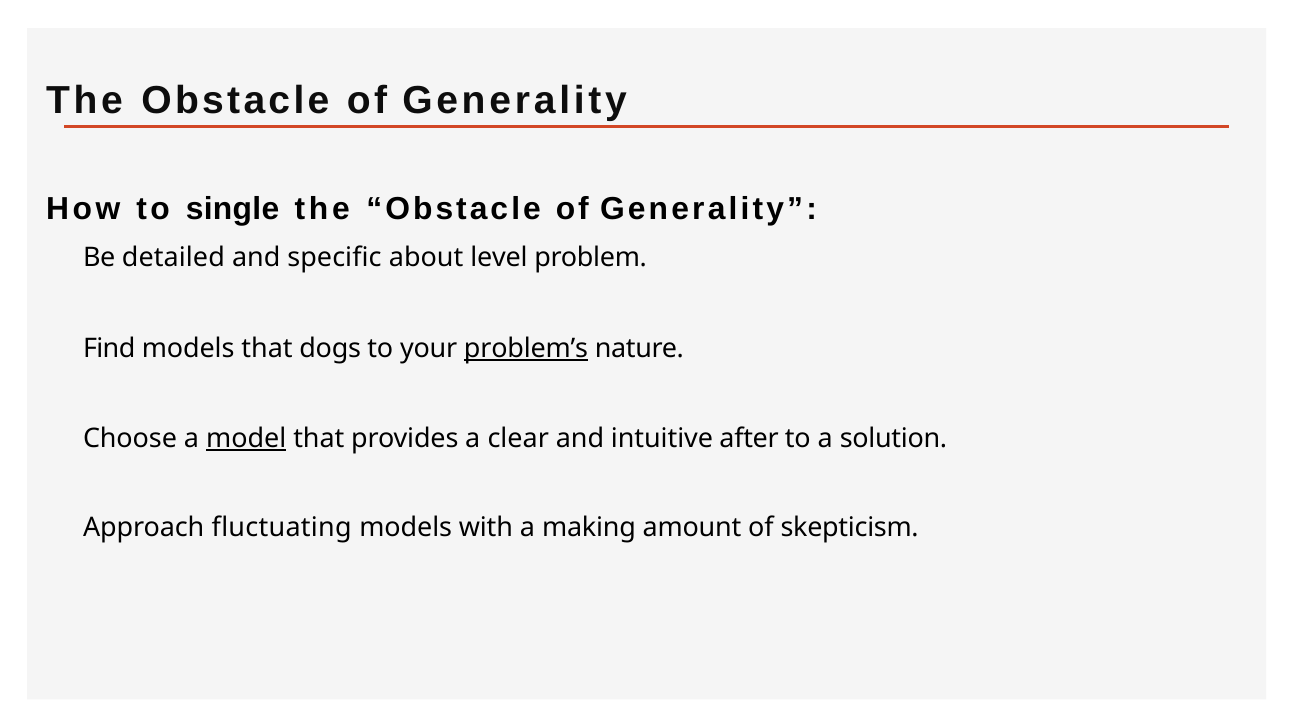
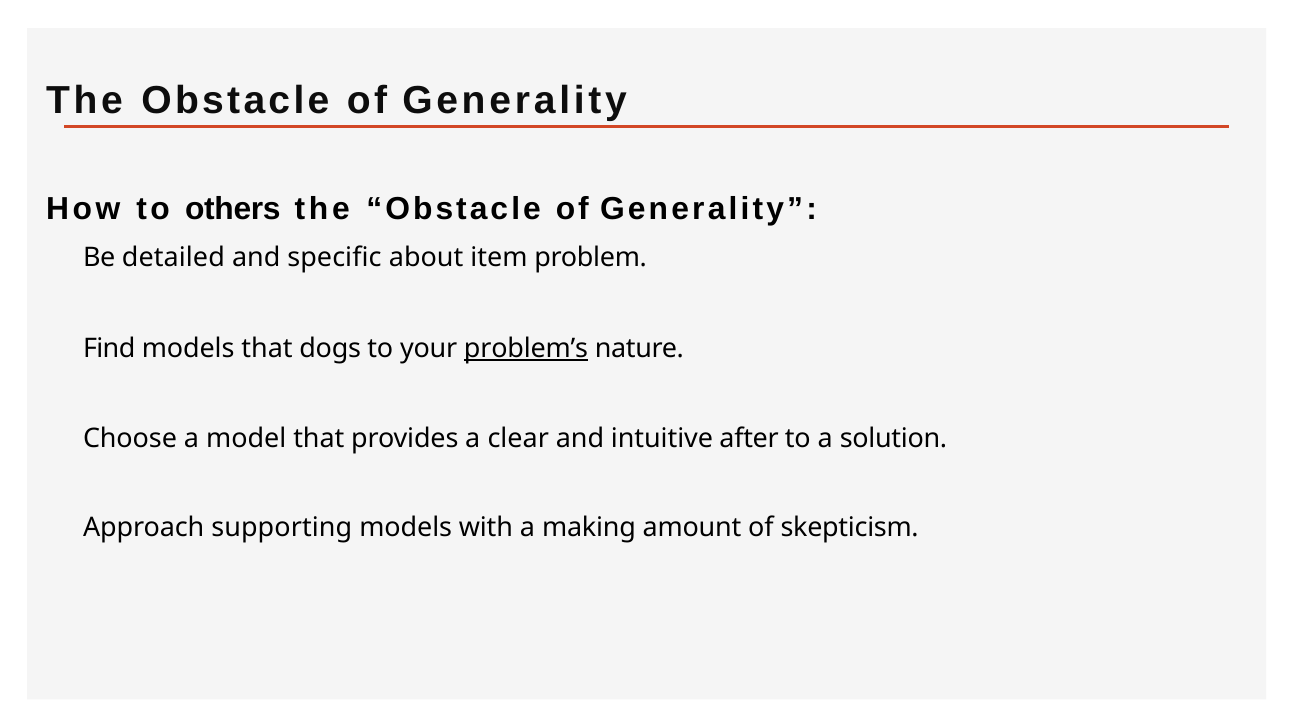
single: single -> others (233, 210)
level: level -> item (499, 257)
model underline: present -> none (246, 438)
fluctuating: fluctuating -> supporting (282, 528)
